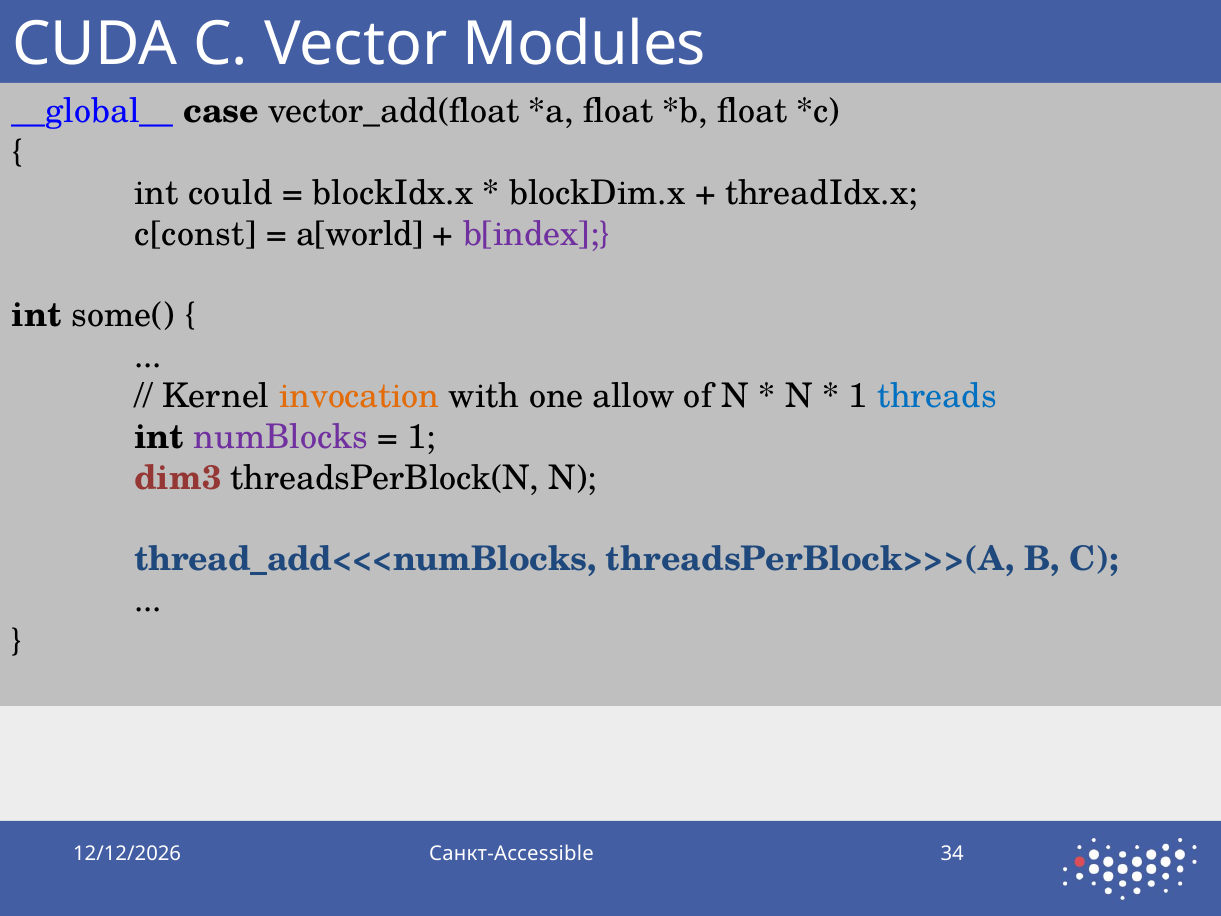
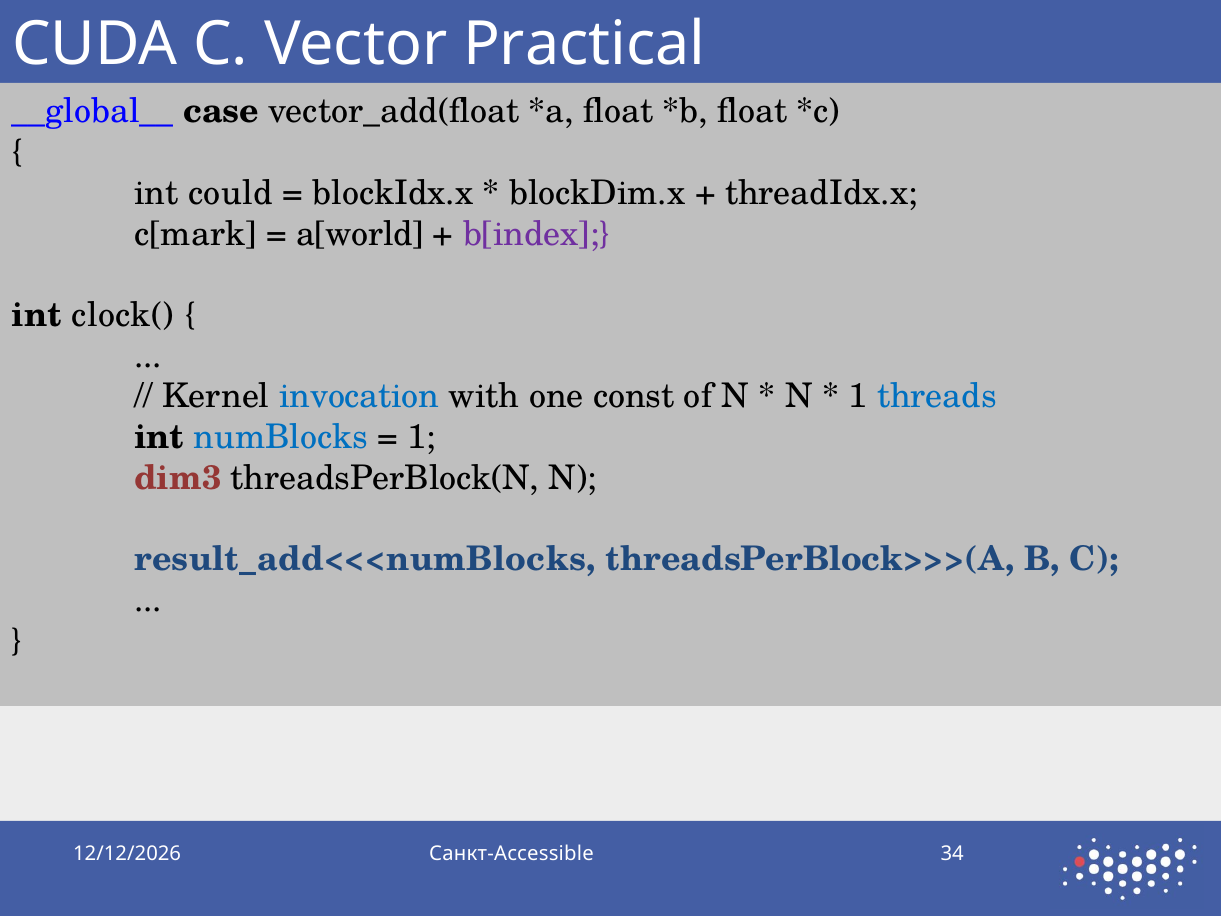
Modules: Modules -> Practical (584, 44)
c[const: c[const -> c[mark (196, 234)
some(: some( -> clock( (123, 315)
invocation colour: orange -> blue (359, 397)
allow: allow -> const (634, 397)
numBlocks colour: purple -> blue (281, 437)
thread_add<<<numBlocks: thread_add<<<numBlocks -> result_add<<<numBlocks (365, 559)
